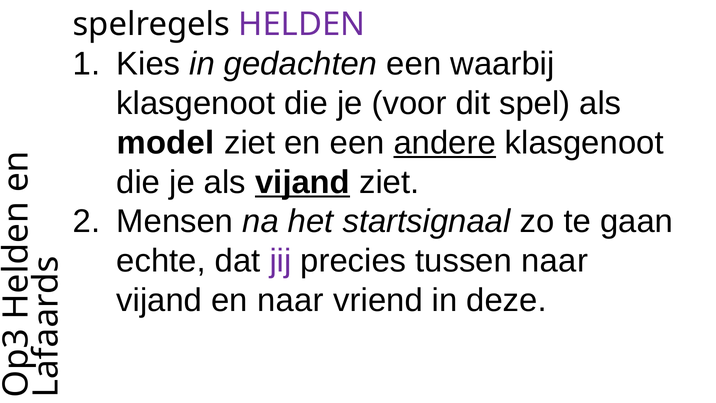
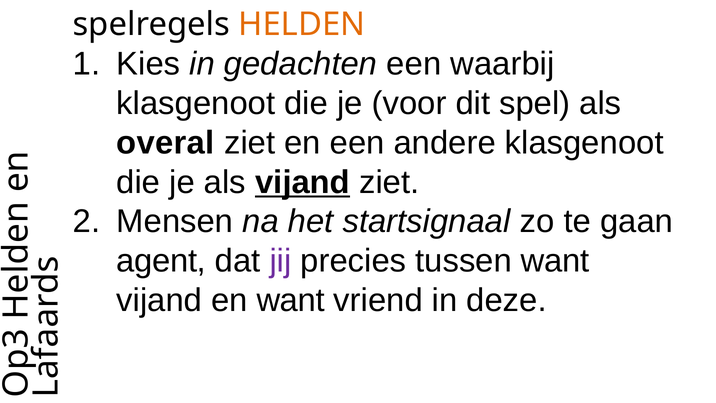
HELDEN colour: purple -> orange (302, 25)
model: model -> overal (166, 143)
andere underline: present -> none (445, 143)
echte: echte -> agent (161, 261)
tussen naar: naar -> want (555, 261)
en naar: naar -> want (291, 300)
